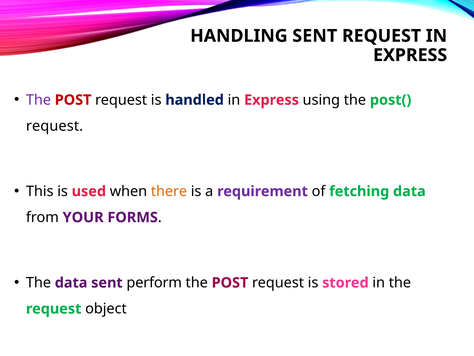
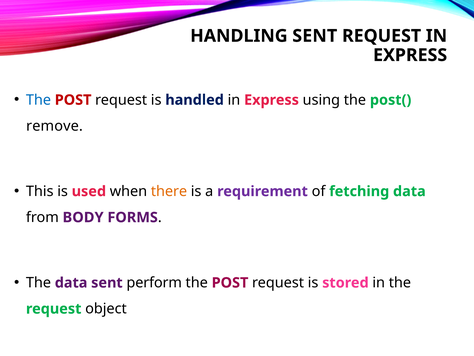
The colour: purple -> blue (38, 100)
request: request -> remove (55, 126)
YOUR: YOUR -> BODY (83, 217)
